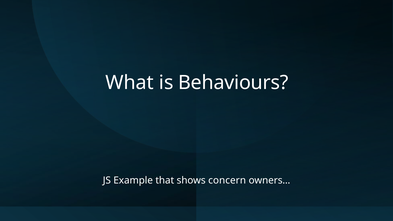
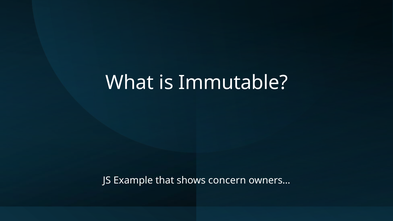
Behaviours: Behaviours -> Immutable (233, 83)
